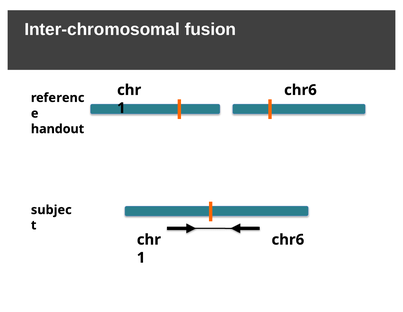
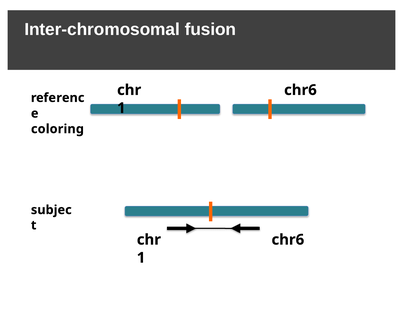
handout: handout -> coloring (57, 129)
